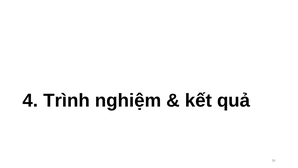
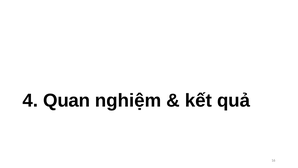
Trình: Trình -> Quan (67, 100)
